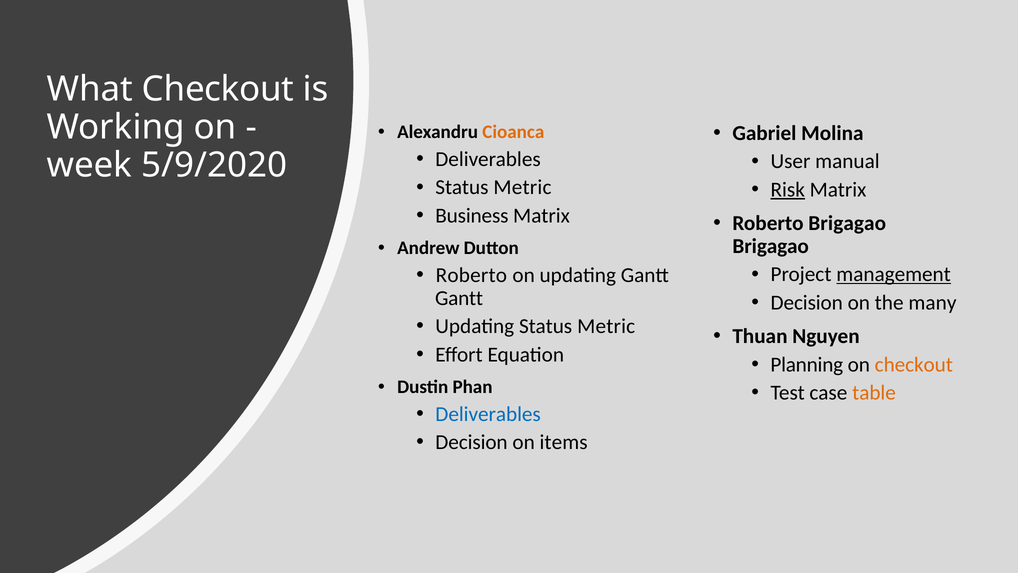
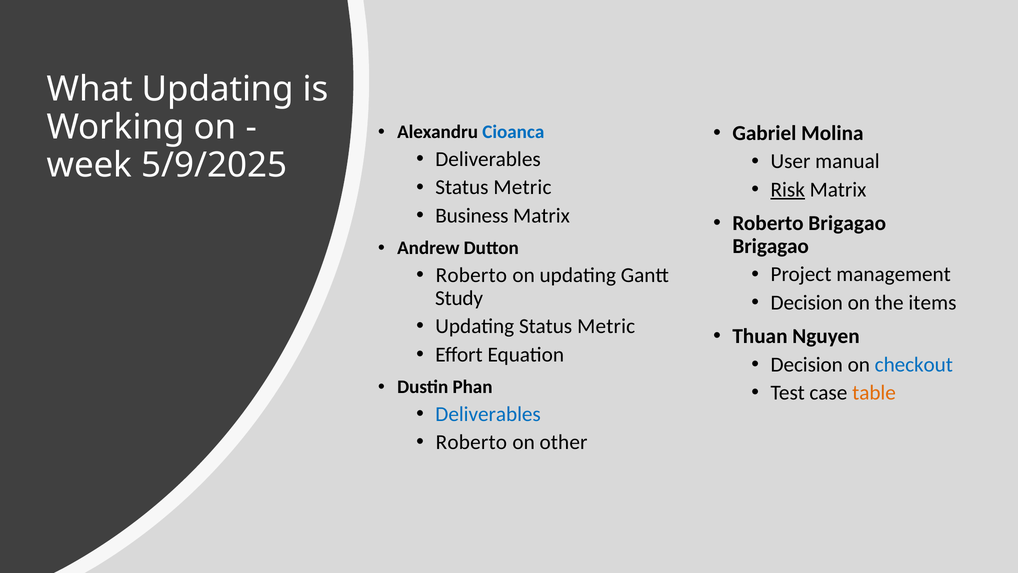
What Checkout: Checkout -> Updating (218, 89)
Cioanca colour: orange -> blue (513, 132)
5/9/2020: 5/9/2020 -> 5/9/2025 (214, 165)
management underline: present -> none (894, 274)
Gantt: Gantt -> Study (459, 298)
many: many -> items (932, 302)
Planning: Planning -> Decision (807, 364)
checkout colour: orange -> blue (914, 364)
Decision: Decision -> Roberto (471, 442)
items: items -> other (564, 442)
